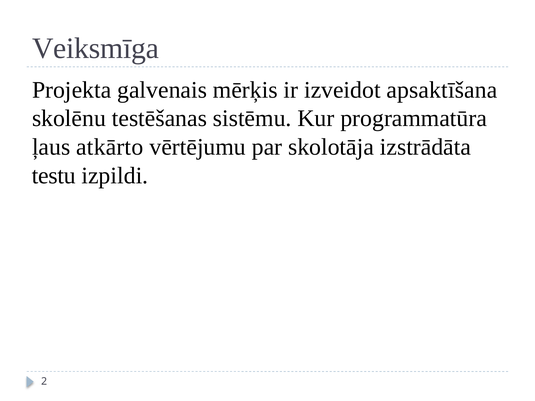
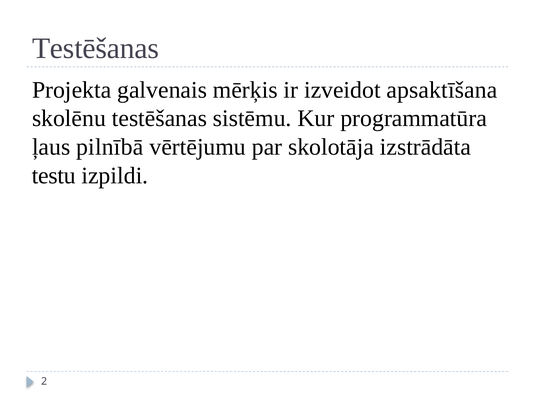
Veiksmīga: Veiksmīga -> Testēšanas (96, 48)
atkārto: atkārto -> pilnībā (110, 147)
